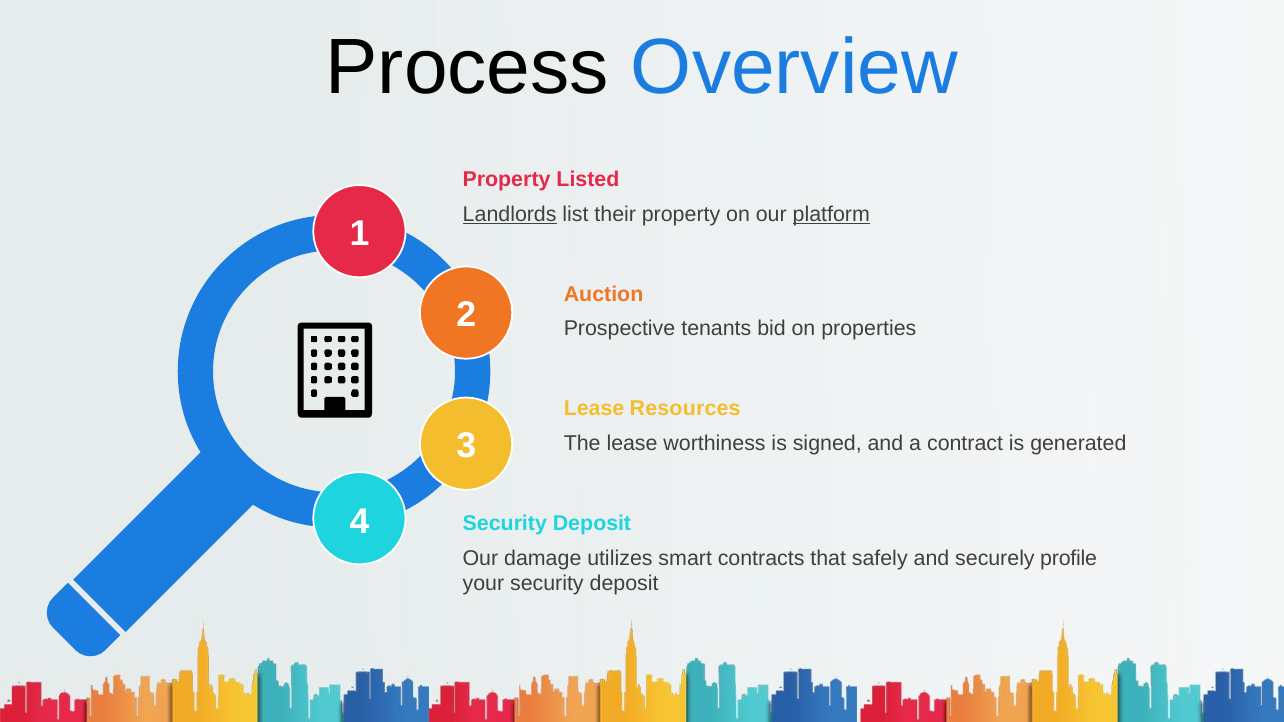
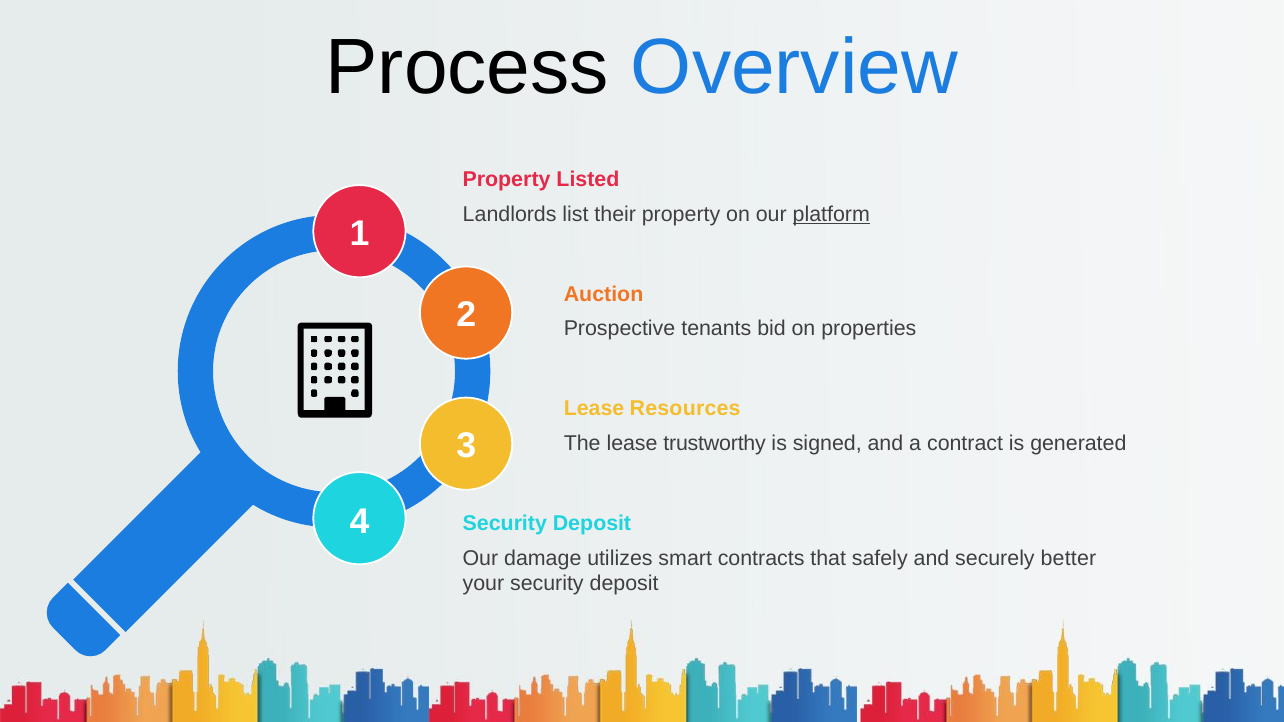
Landlords underline: present -> none (510, 214)
worthiness: worthiness -> trustworthy (715, 444)
profile: profile -> better (1068, 558)
